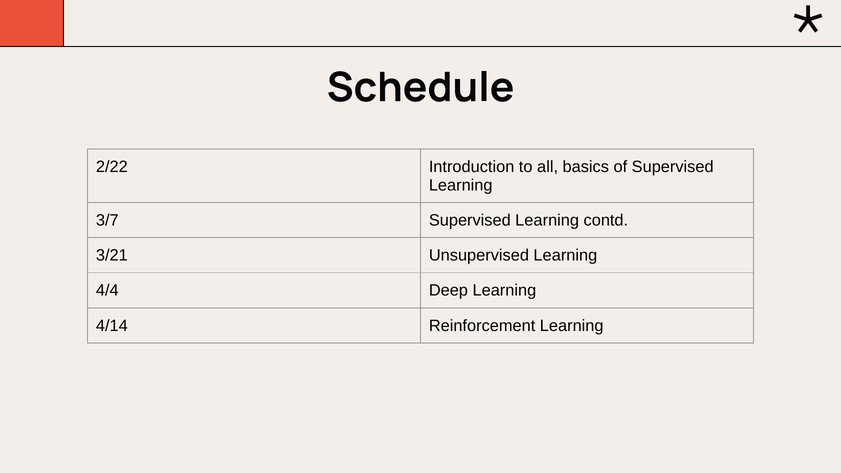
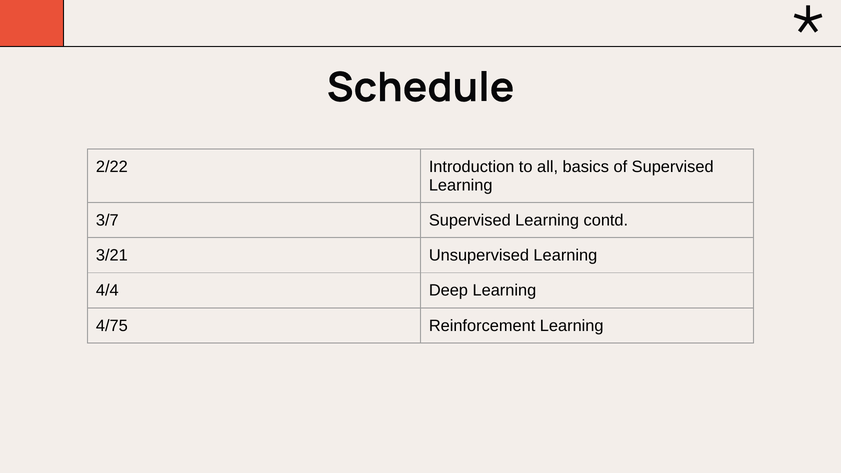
4/14: 4/14 -> 4/75 (112, 326)
